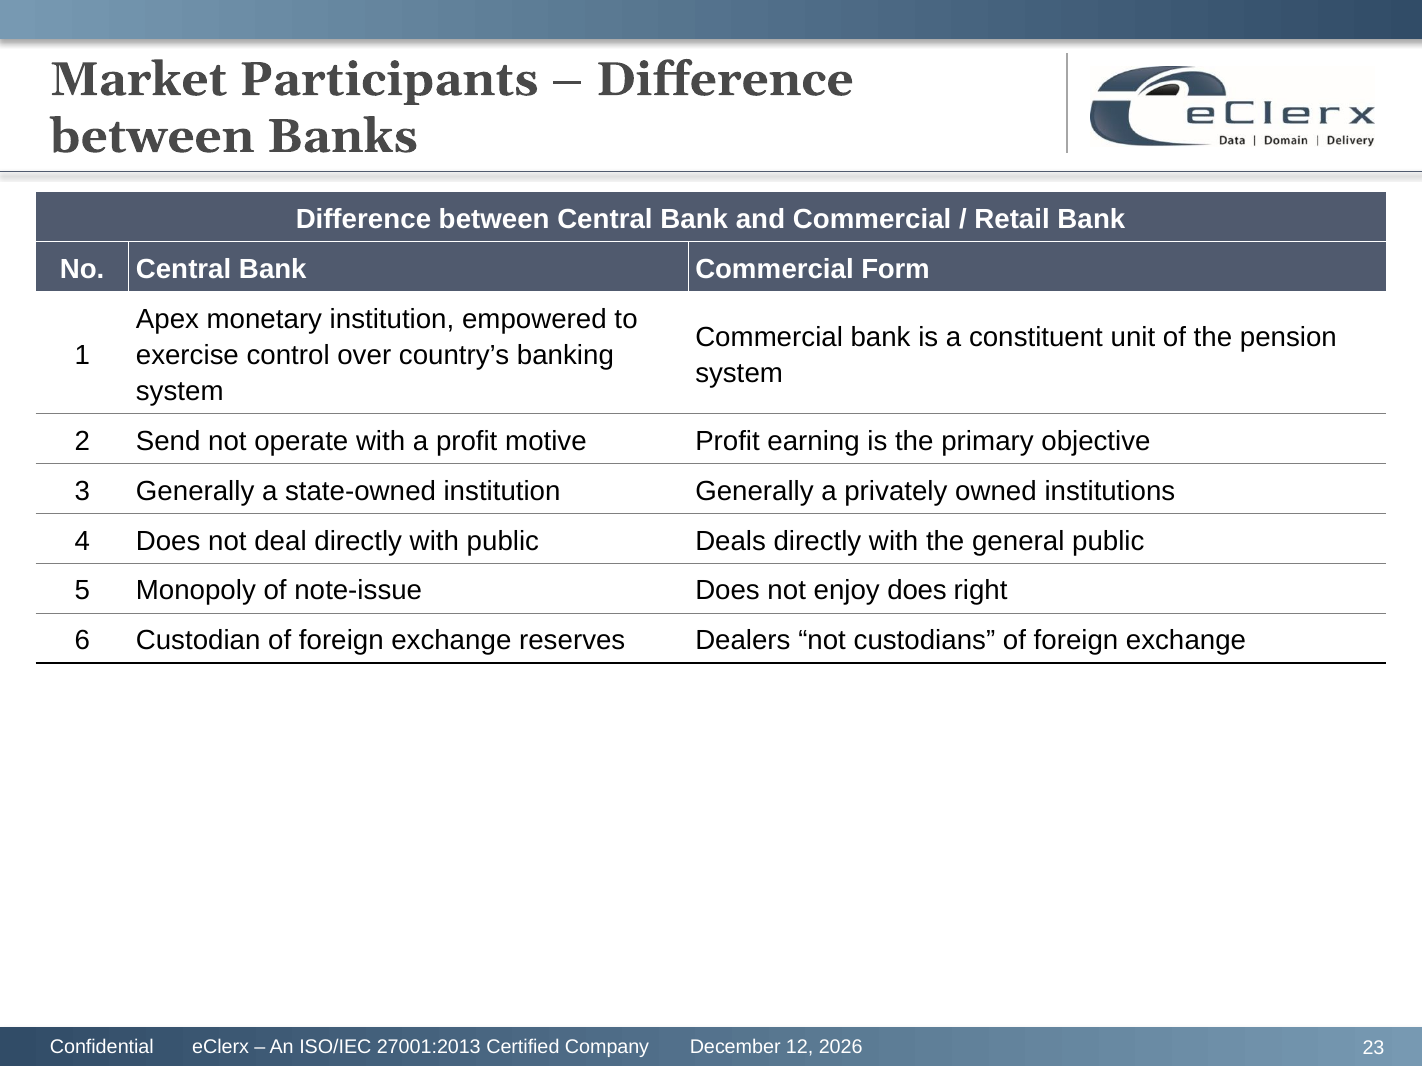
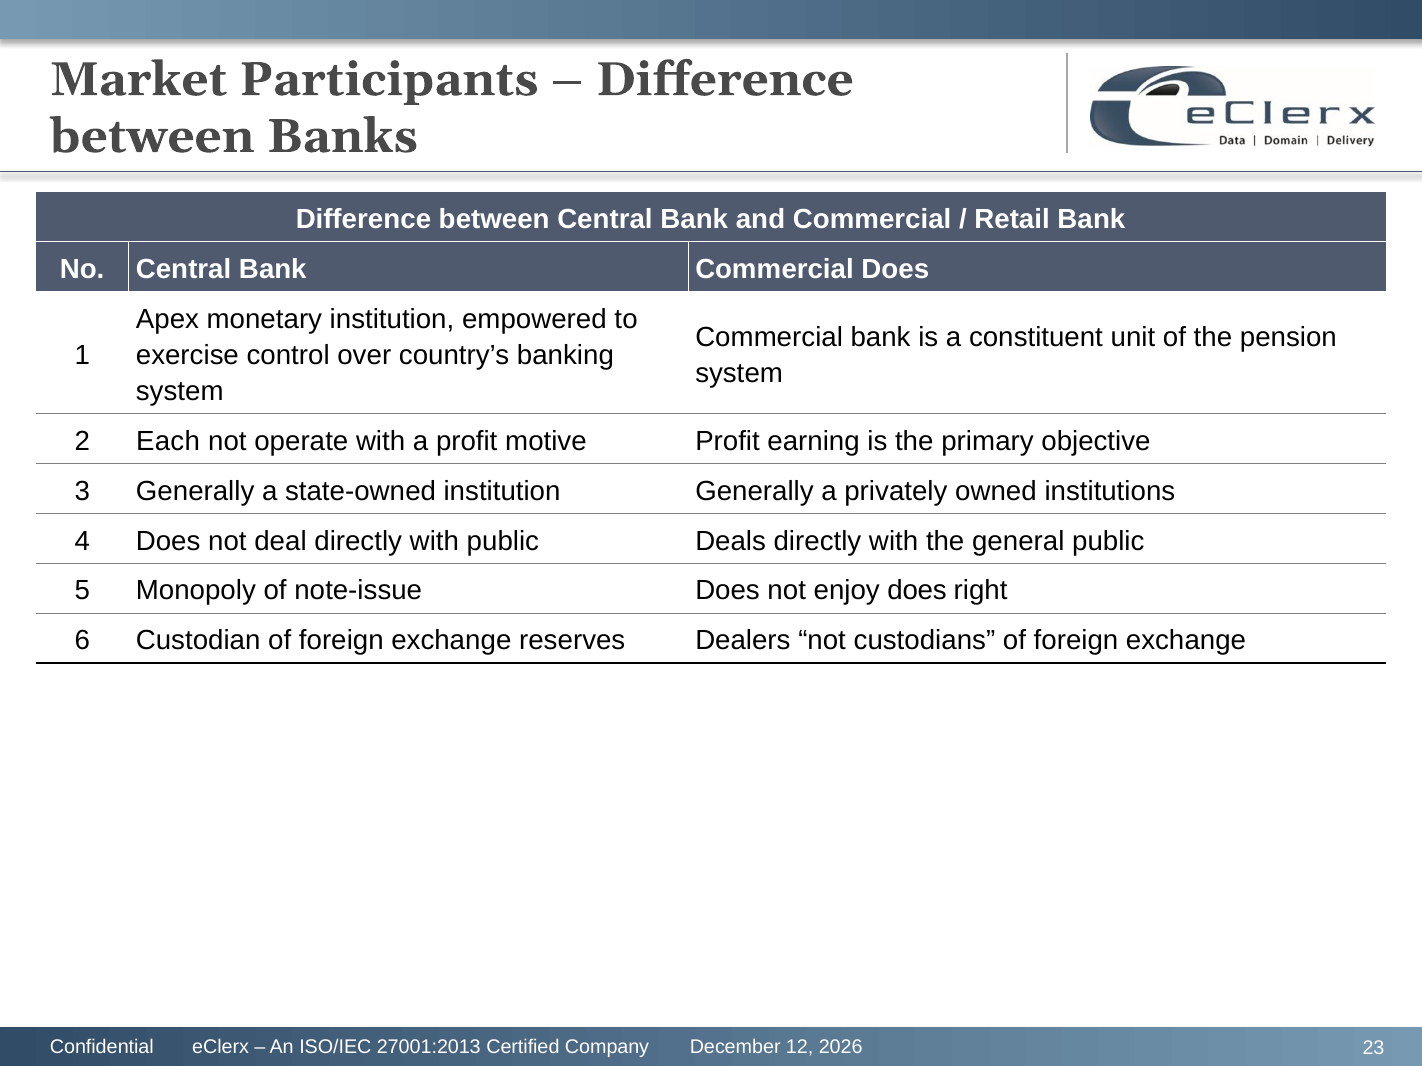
Commercial Form: Form -> Does (895, 270)
Send: Send -> Each (168, 441)
